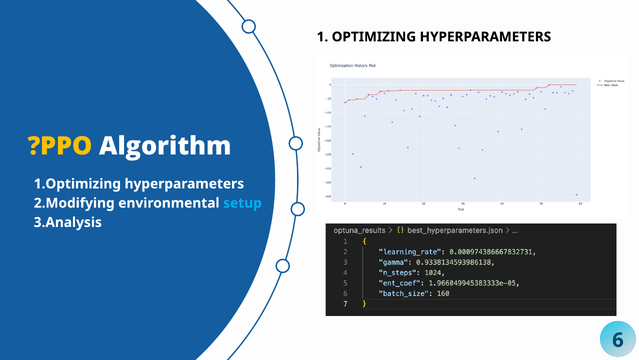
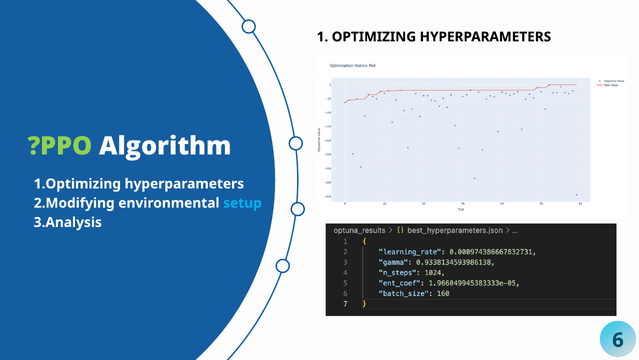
?PPO colour: yellow -> light green (60, 146)
